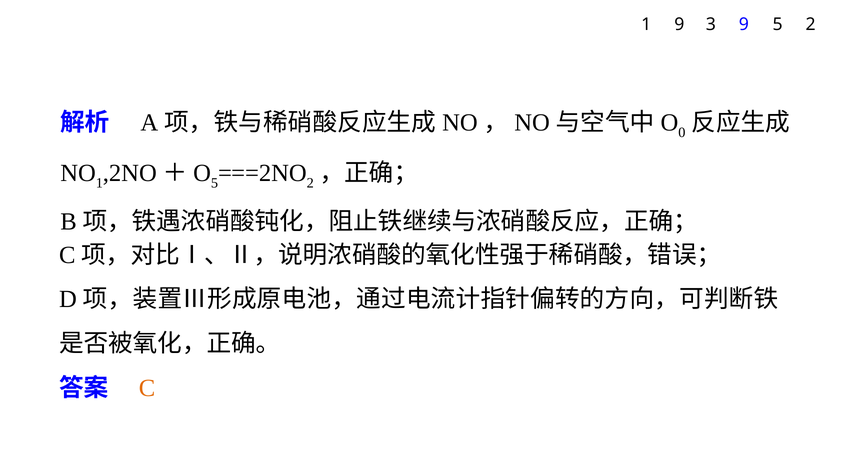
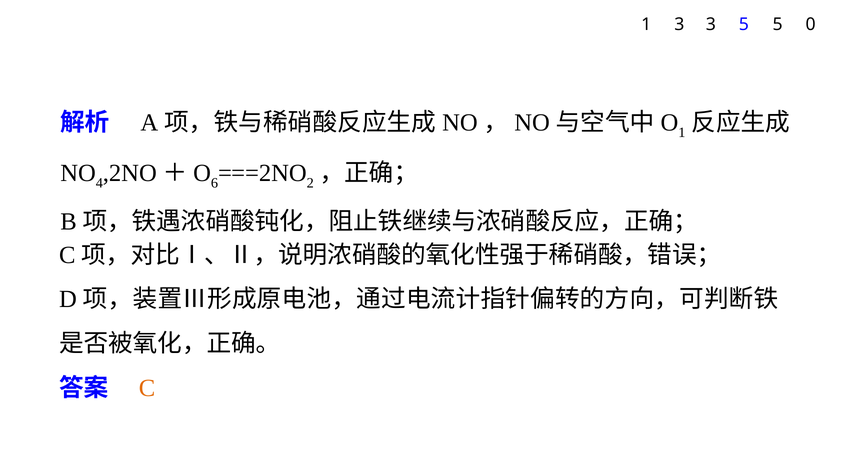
1 9: 9 -> 3 (679, 24)
3 9: 9 -> 5 (744, 24)
5 2: 2 -> 0 (811, 24)
0: 0 -> 1 (682, 133)
1: 1 -> 4 (99, 183)
5: 5 -> 6 (215, 183)
